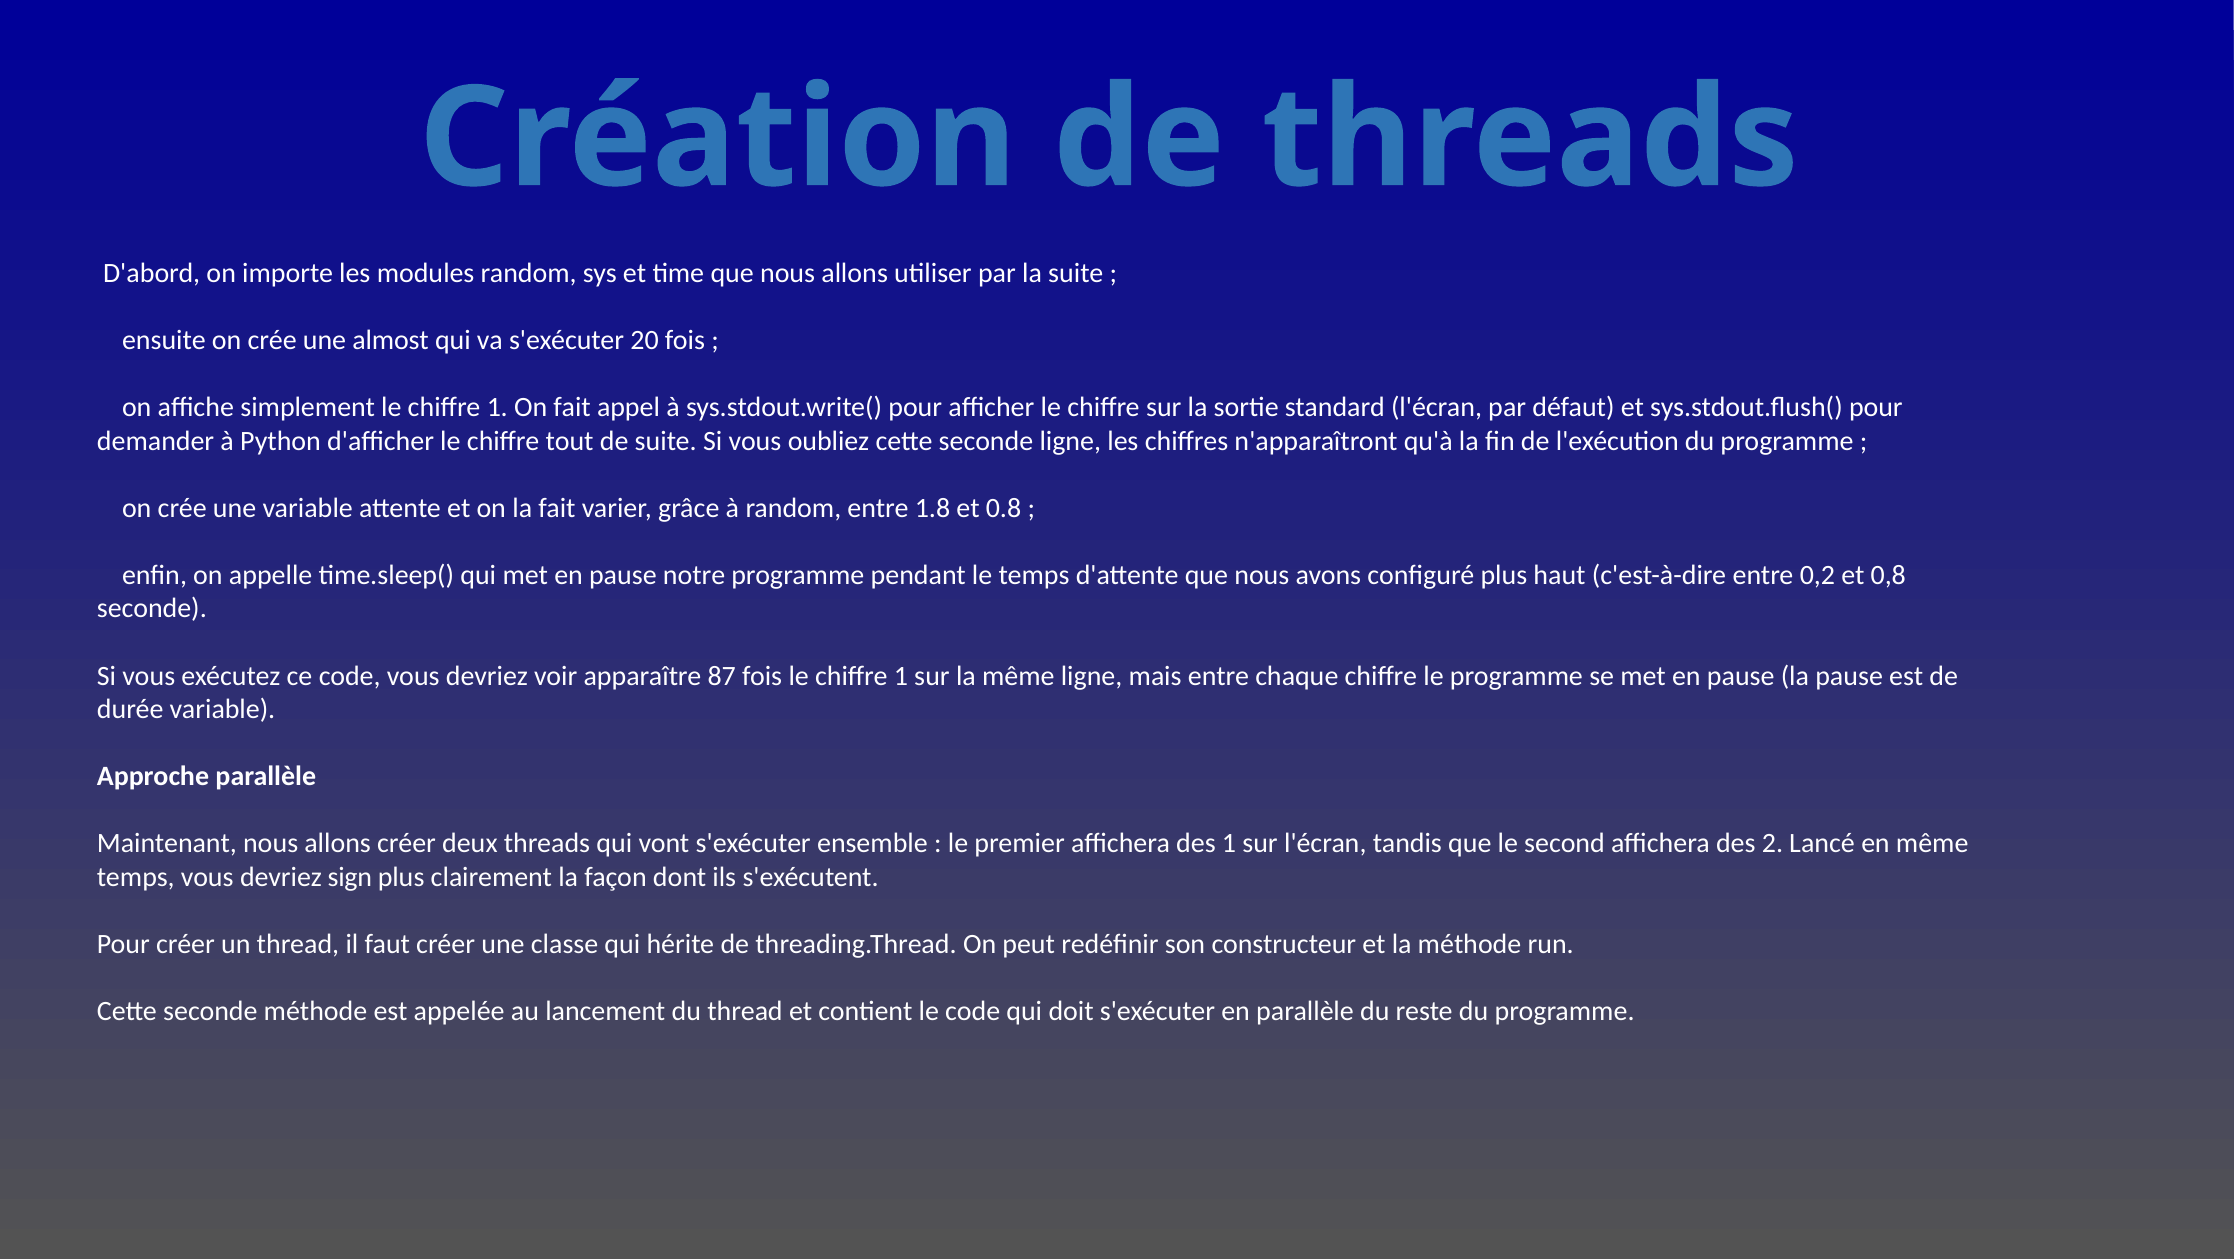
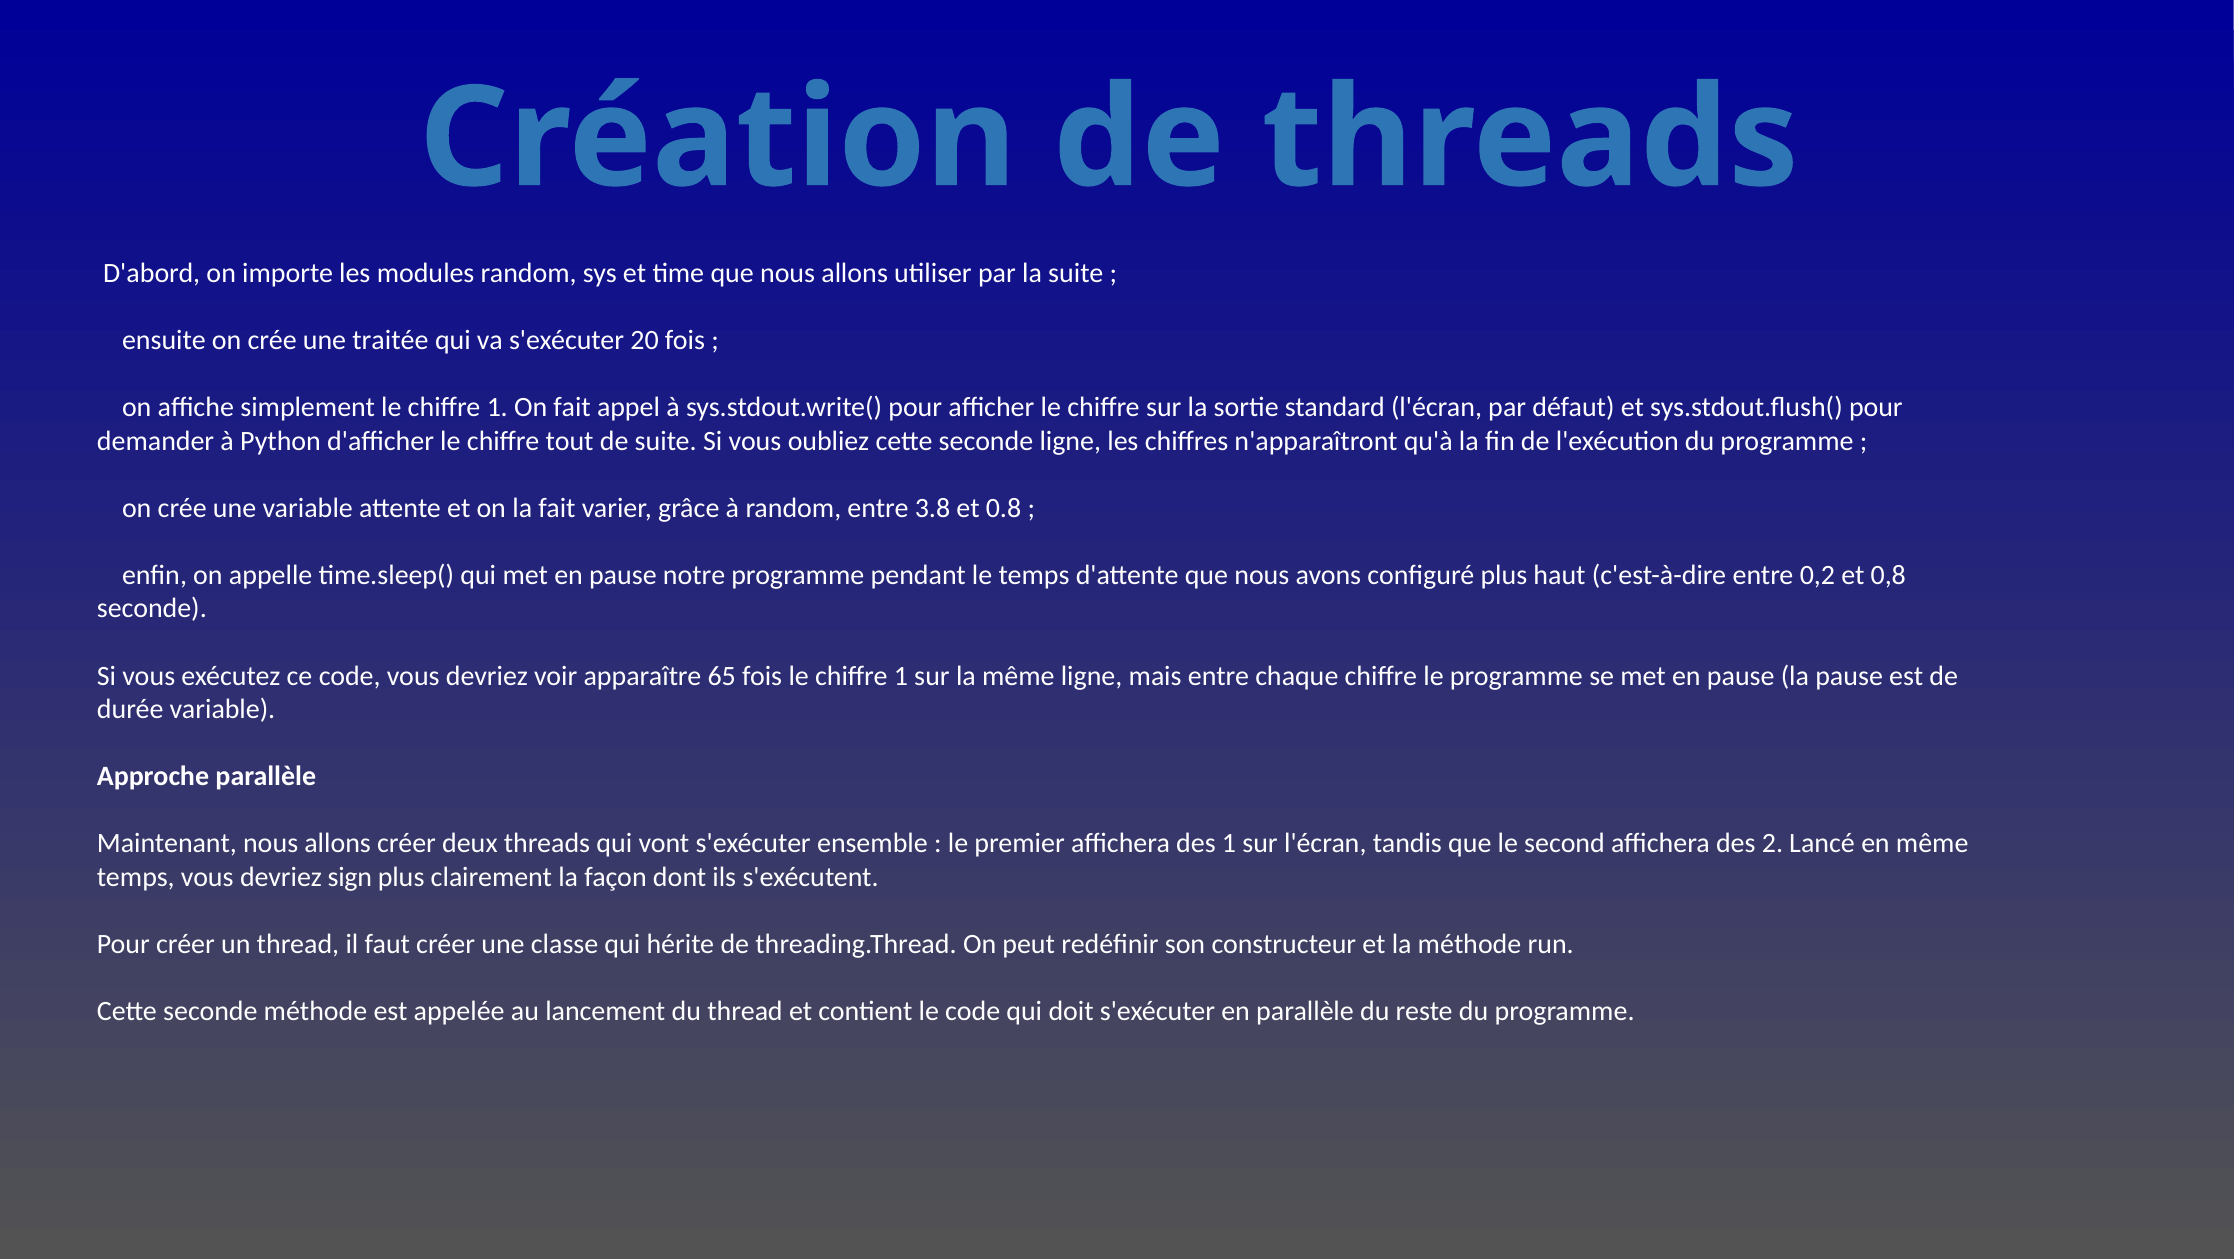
almost: almost -> traitée (390, 340)
1.8: 1.8 -> 3.8 (932, 508)
87: 87 -> 65 (722, 676)
